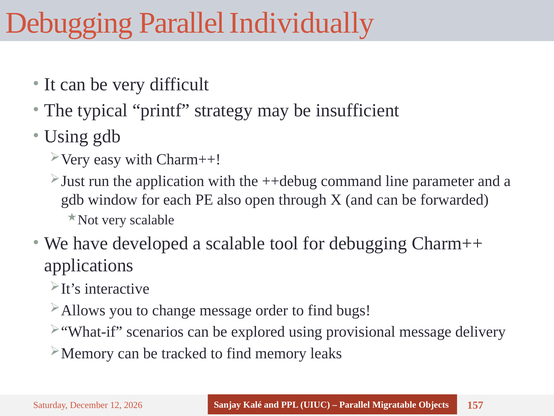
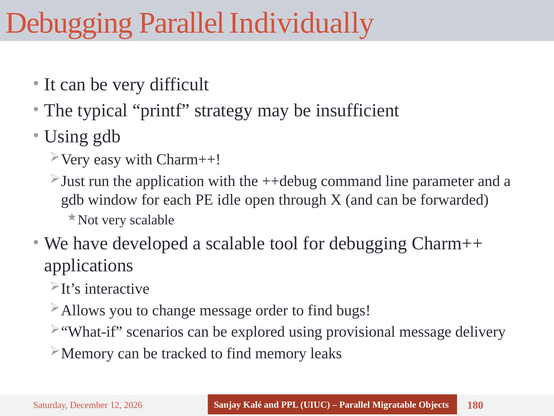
also: also -> idle (229, 199)
157: 157 -> 180 (475, 405)
